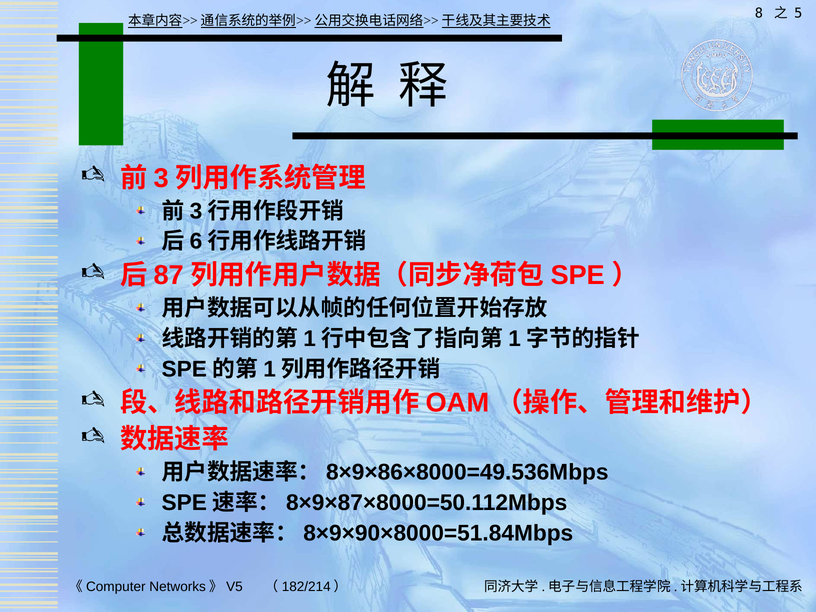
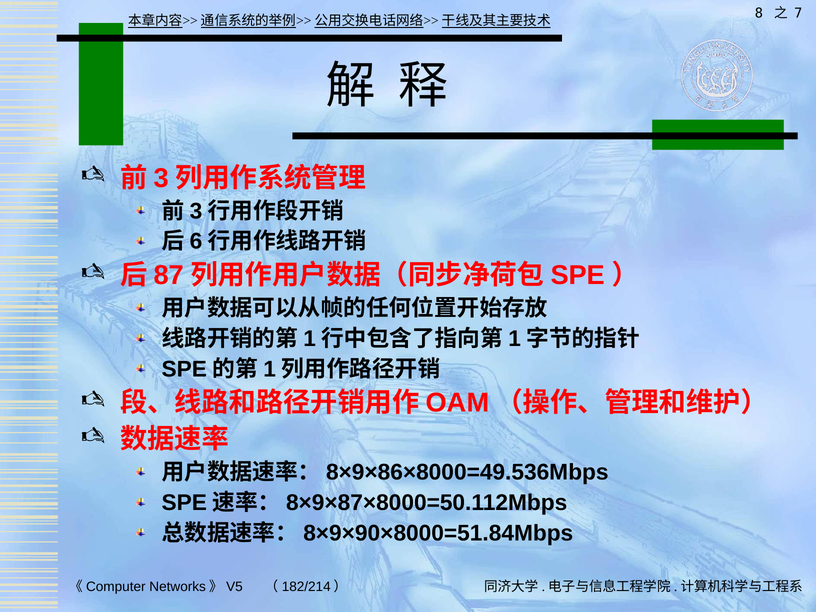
5: 5 -> 7 (798, 13)
